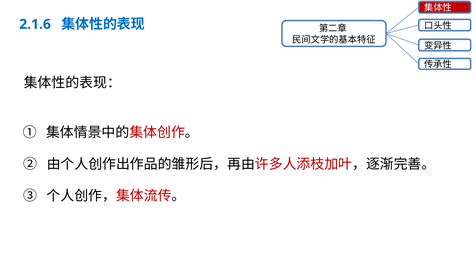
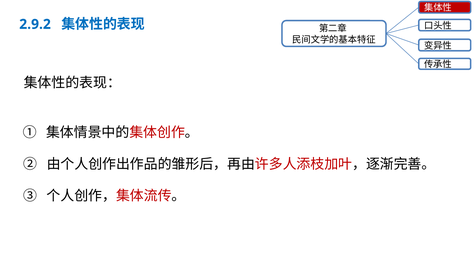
2.1.6: 2.1.6 -> 2.9.2 (35, 24)
